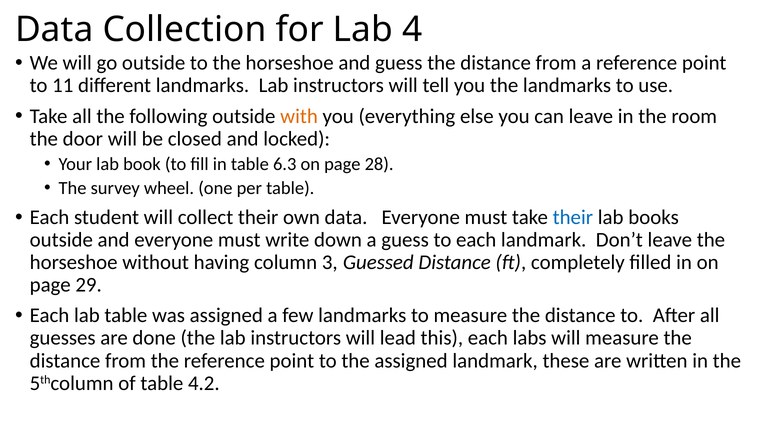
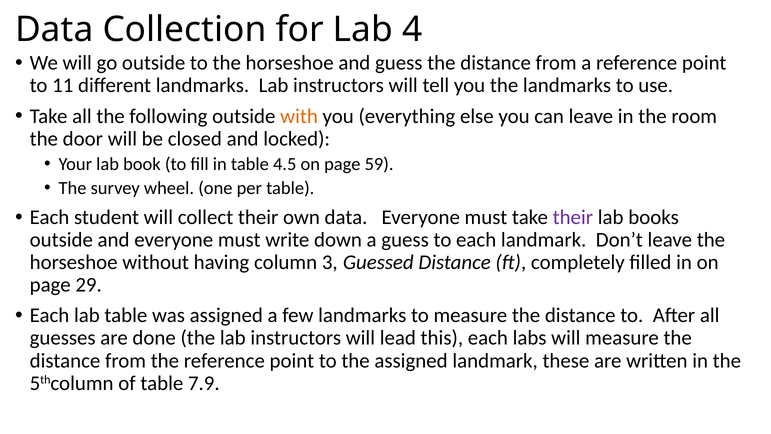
6.3: 6.3 -> 4.5 (285, 164)
28: 28 -> 59 (379, 164)
their colour: blue -> purple (573, 217)
4.2: 4.2 -> 7.9 (204, 383)
